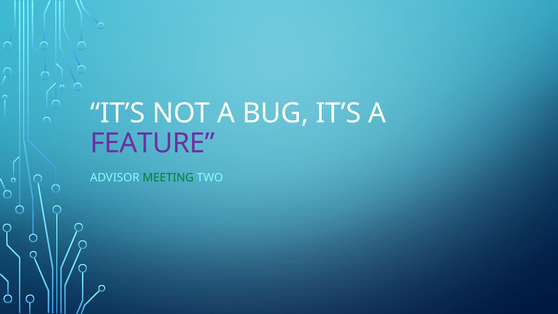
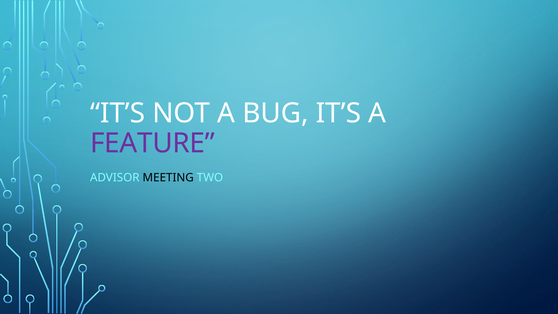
MEETING colour: green -> black (168, 178)
